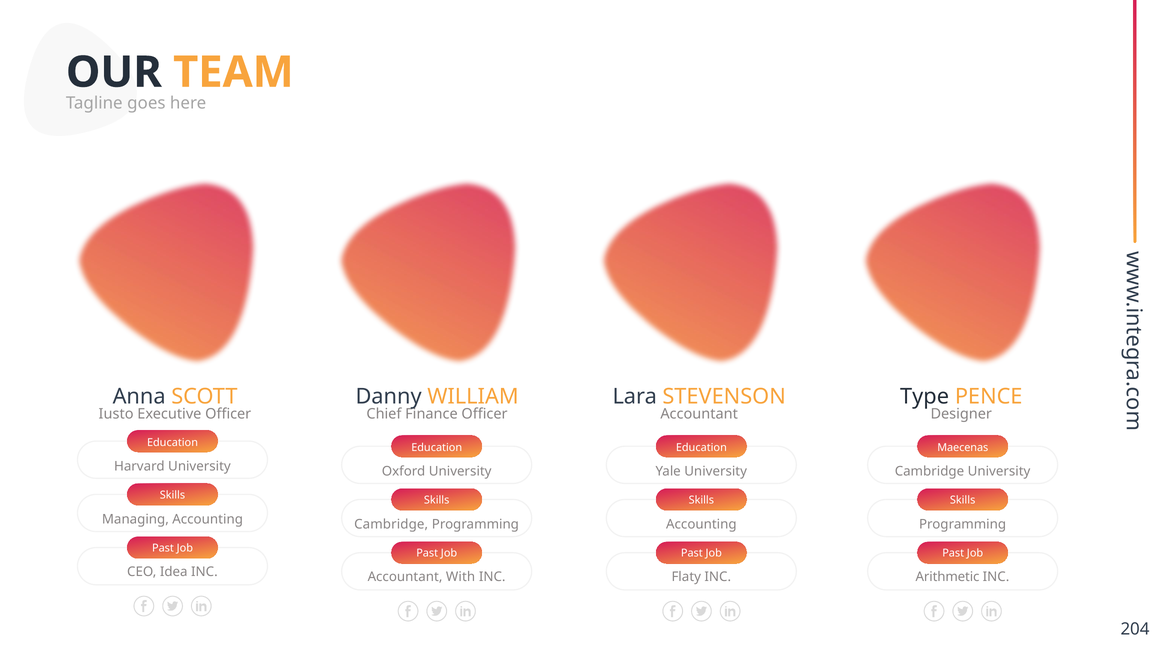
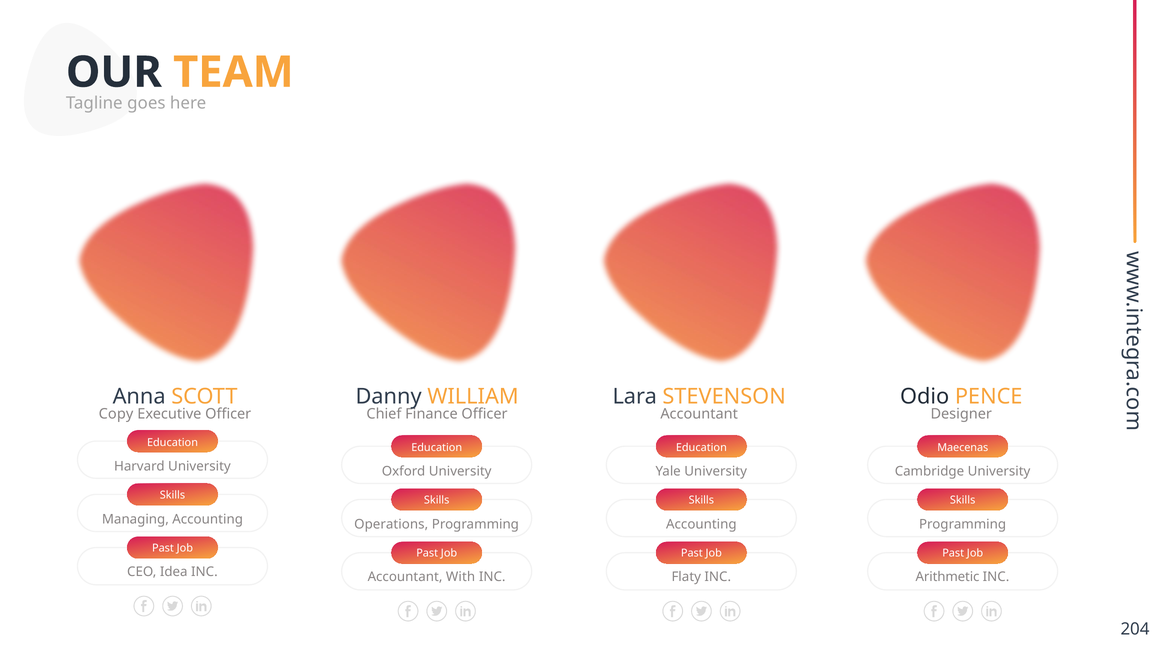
Type: Type -> Odio (925, 396)
Iusto: Iusto -> Copy (116, 414)
Cambridge: Cambridge -> Operations (391, 524)
